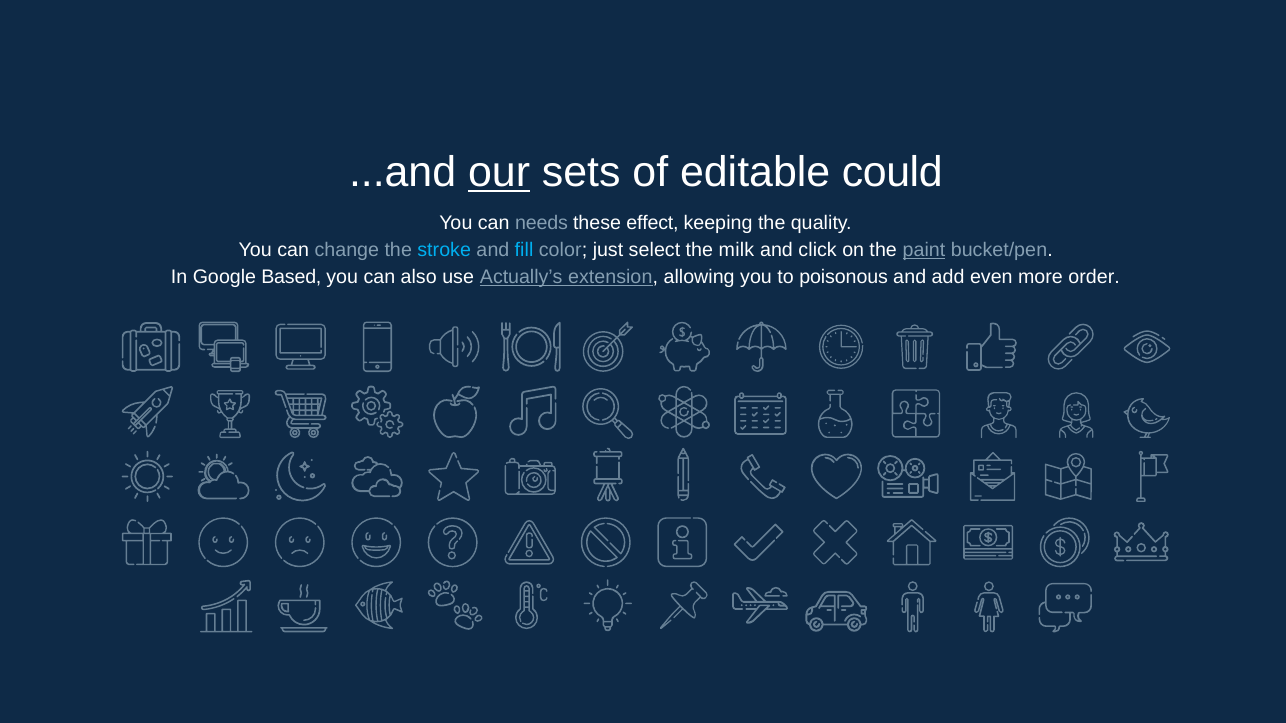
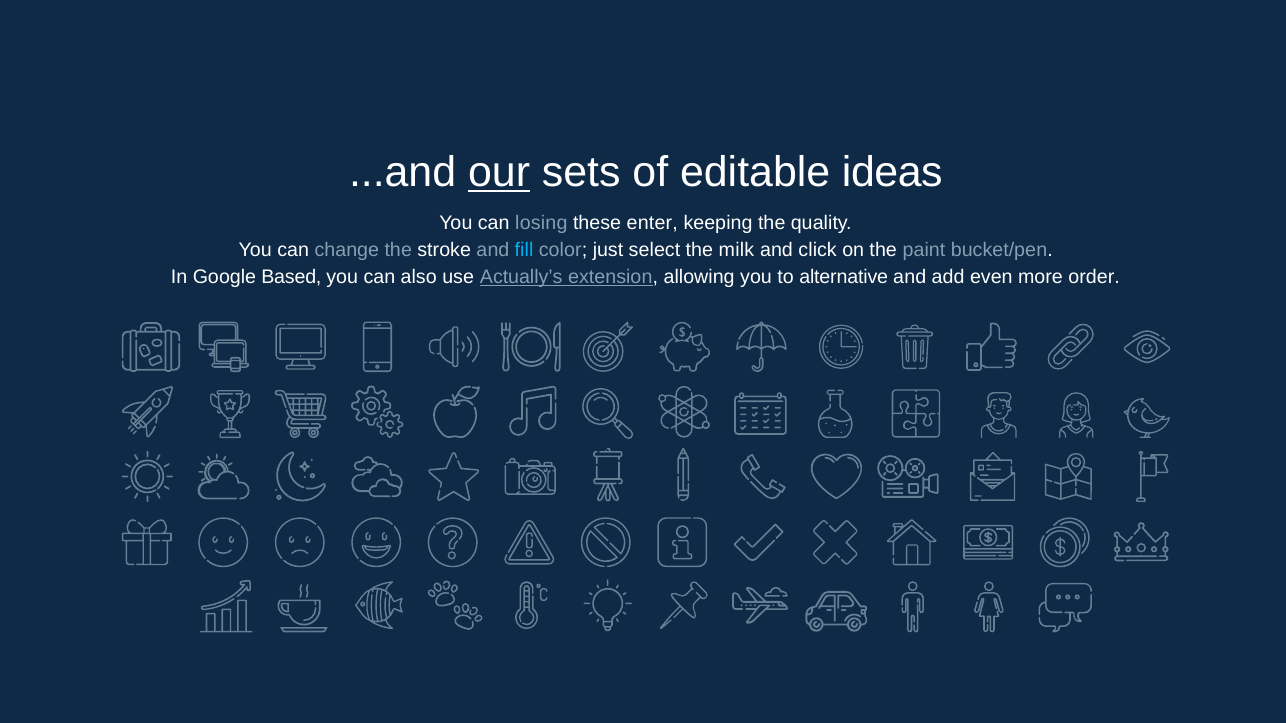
could: could -> ideas (892, 173)
needs: needs -> losing (541, 223)
effect: effect -> enter (652, 223)
stroke colour: light blue -> white (444, 250)
paint underline: present -> none (924, 250)
poisonous: poisonous -> alternative (844, 277)
